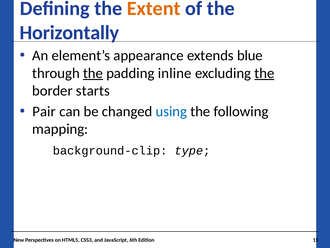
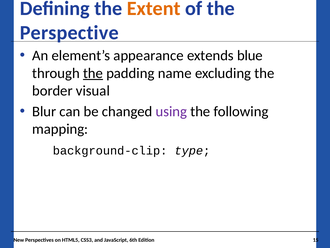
Horizontally: Horizontally -> Perspective (69, 33)
inline: inline -> name (175, 73)
the underline: present -> none (264, 73)
starts: starts -> visual (93, 91)
Pair: Pair -> Blur (44, 111)
using colour: blue -> purple (171, 111)
